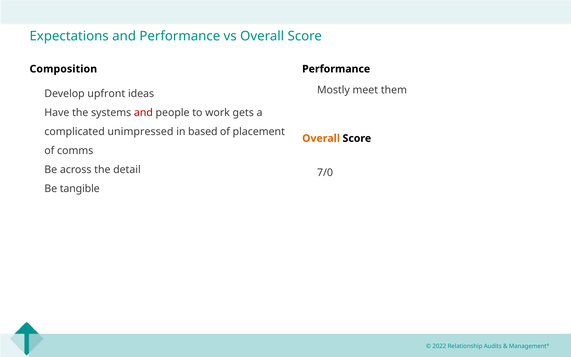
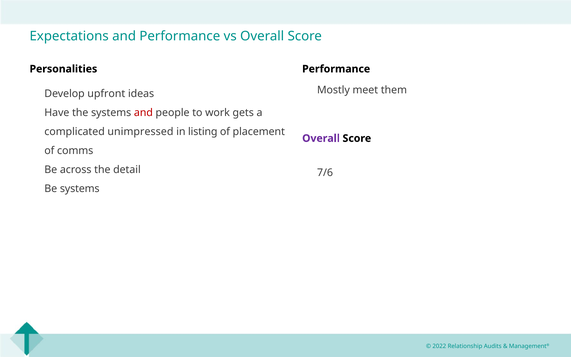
Composition: Composition -> Personalities (63, 69)
based: based -> listing (203, 132)
Overall colour: orange -> purple (321, 138)
7/0: 7/0 -> 7/6 (325, 173)
Be tangible: tangible -> systems (80, 189)
